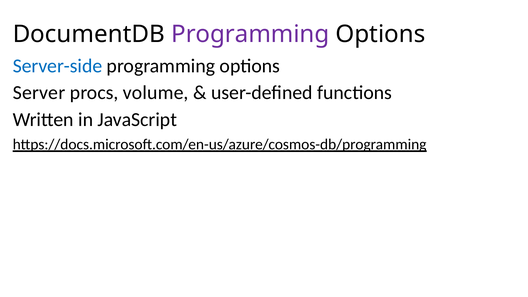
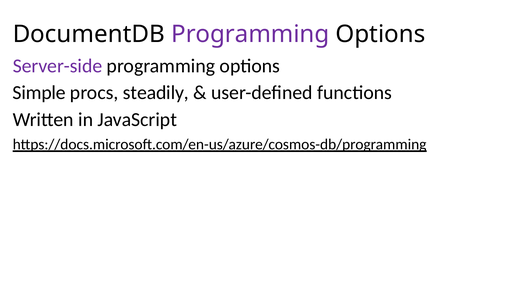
Server-side colour: blue -> purple (57, 66)
Server: Server -> Simple (39, 93)
volume: volume -> steadily (156, 93)
